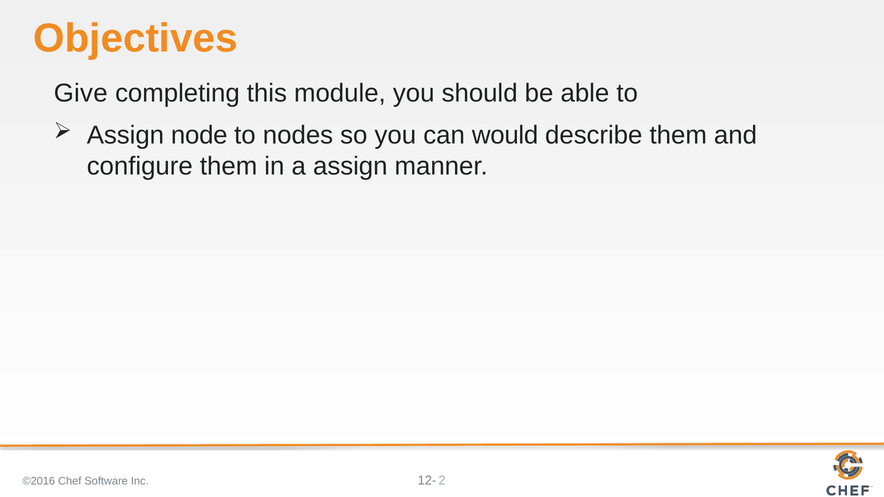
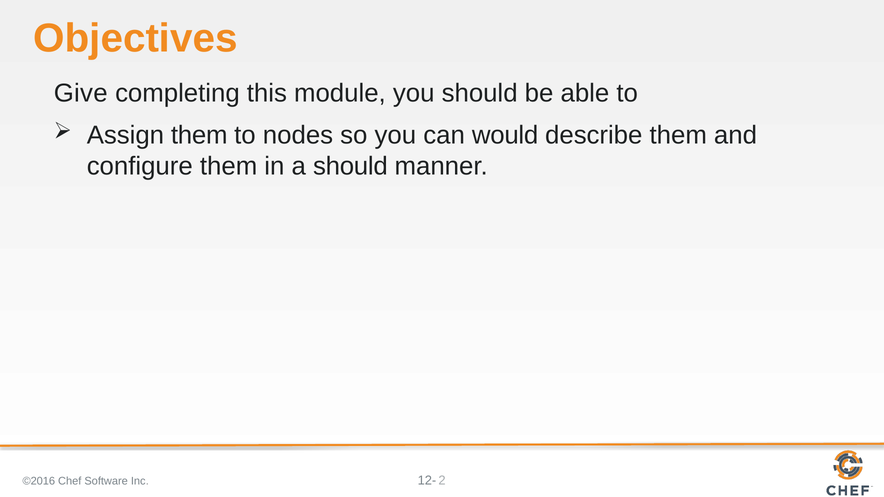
Assign node: node -> them (199, 135)
a assign: assign -> should (350, 166)
